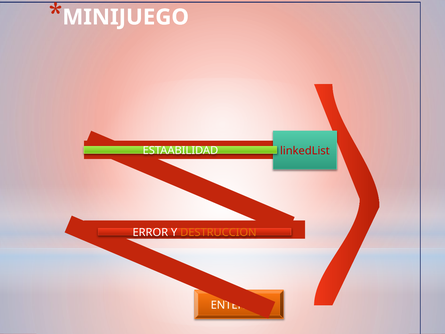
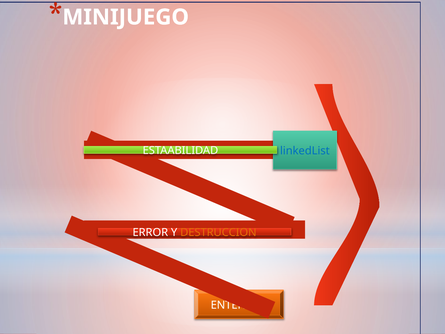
linkedList colour: red -> blue (305, 151)
